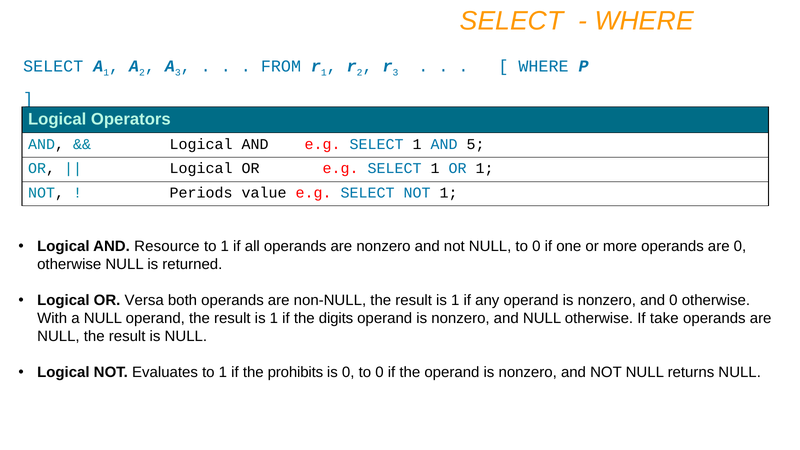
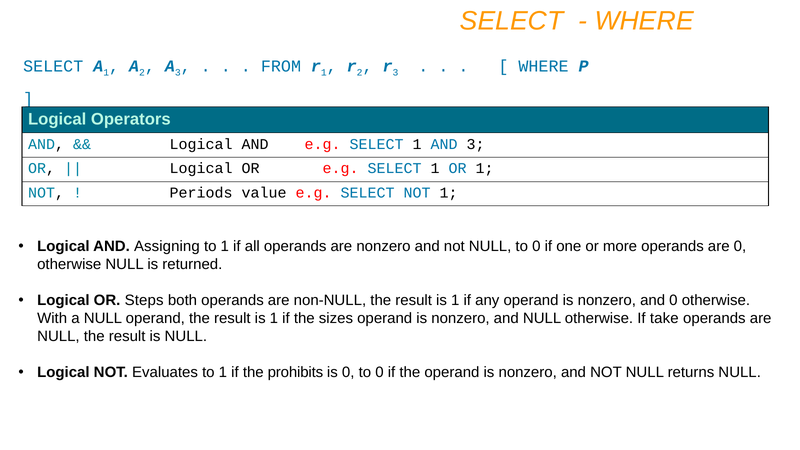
AND 5: 5 -> 3 (476, 144)
Resource: Resource -> Assigning (167, 246)
Versa: Versa -> Steps (144, 300)
digits: digits -> sizes (336, 318)
